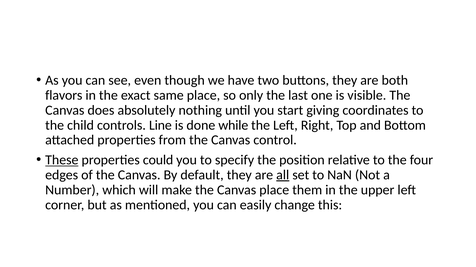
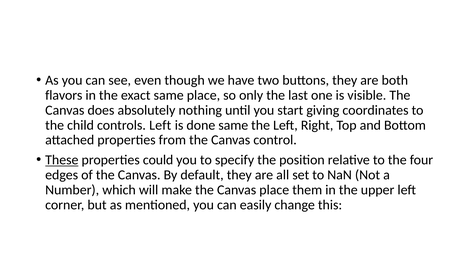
controls Line: Line -> Left (160, 125)
done while: while -> same (233, 125)
all underline: present -> none (283, 175)
